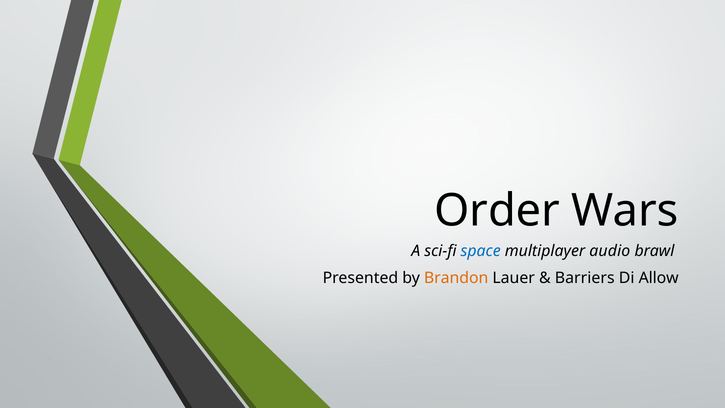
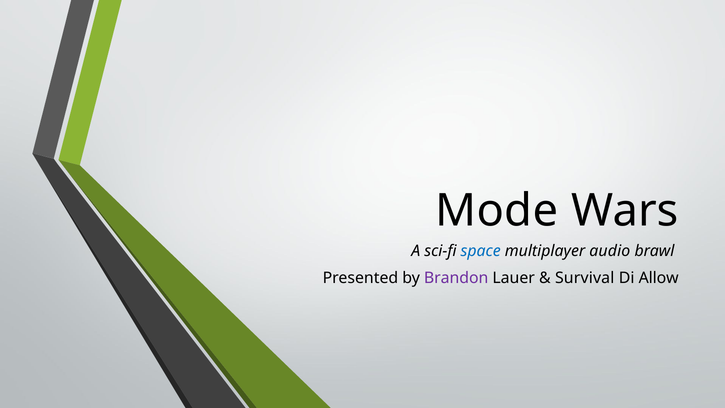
Order: Order -> Mode (497, 211)
Brandon colour: orange -> purple (456, 278)
Barriers: Barriers -> Survival (585, 278)
